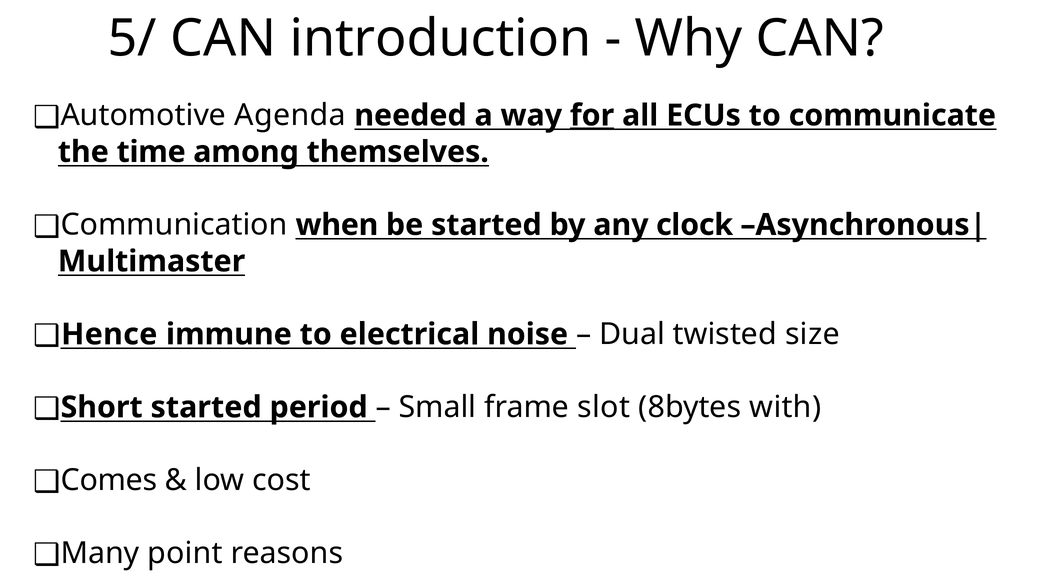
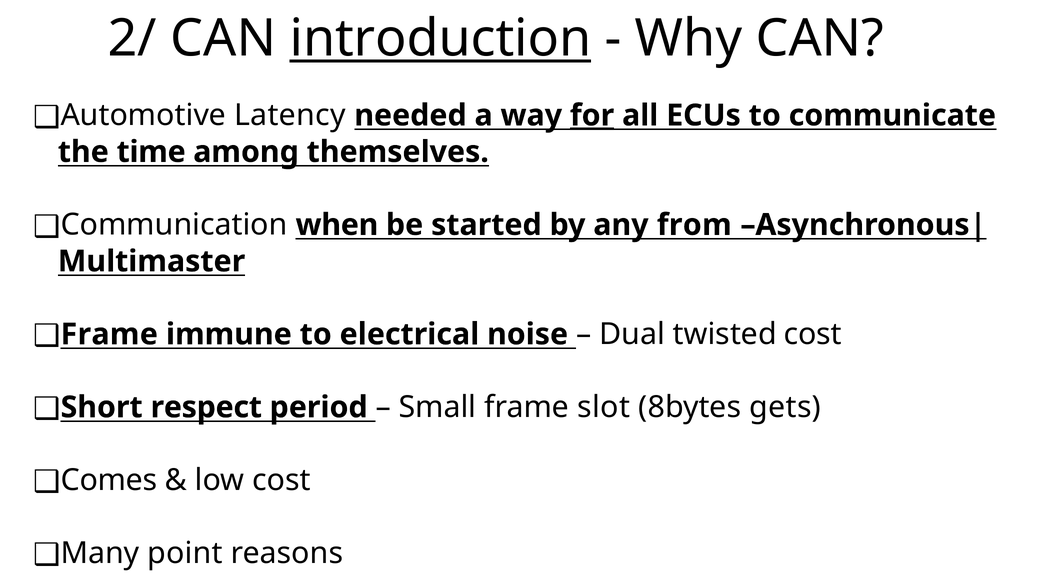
5/: 5/ -> 2/ (132, 39)
introduction underline: none -> present (440, 39)
Agenda: Agenda -> Latency (290, 115)
clock: clock -> from (694, 225)
Hence: Hence -> Frame (109, 334)
twisted size: size -> cost (813, 334)
Short started: started -> respect (206, 407)
with: with -> gets (785, 407)
